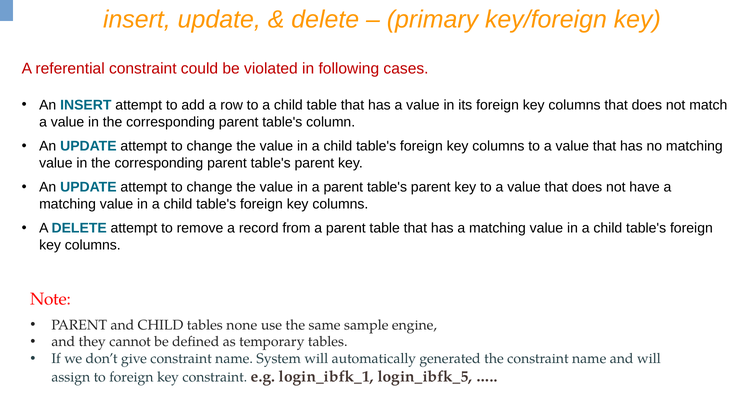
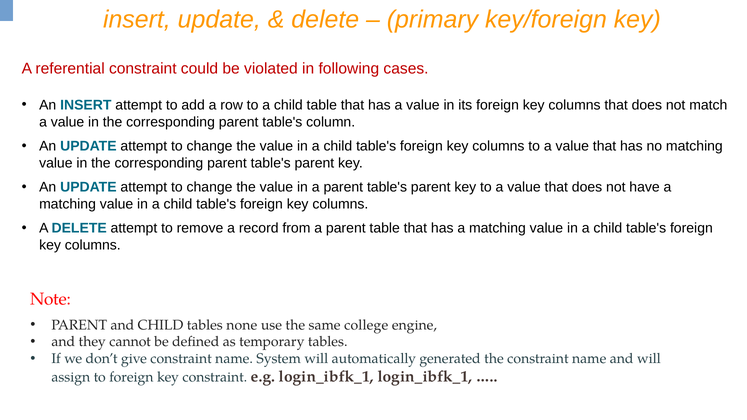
sample: sample -> college (366, 325)
login_ibfk_1 login_ibfk_5: login_ibfk_5 -> login_ibfk_1 (425, 377)
